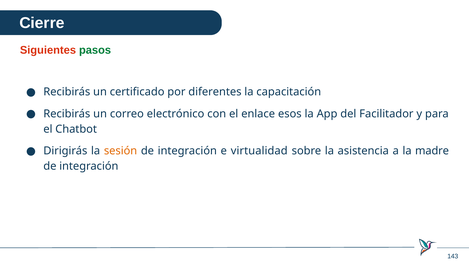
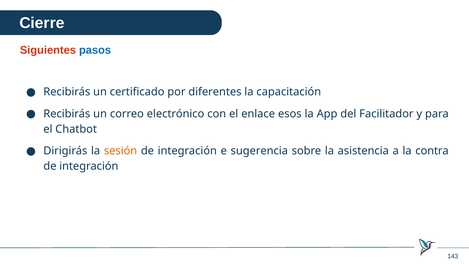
pasos colour: green -> blue (95, 50)
virtualidad: virtualidad -> sugerencia (259, 151)
madre: madre -> contra (432, 151)
